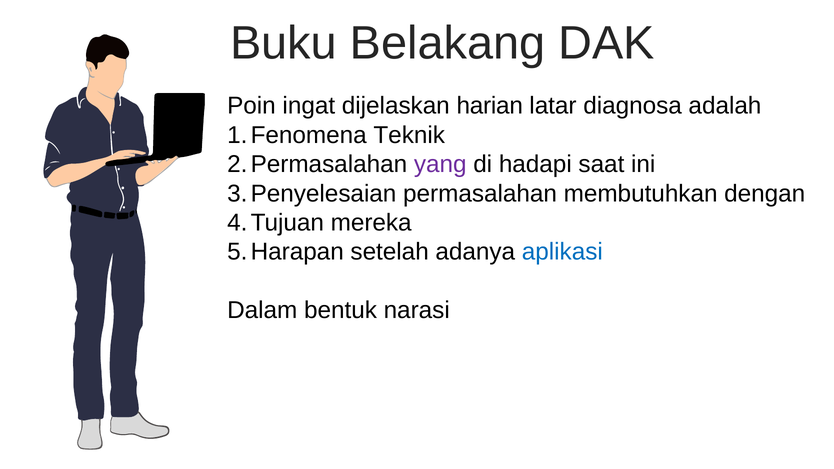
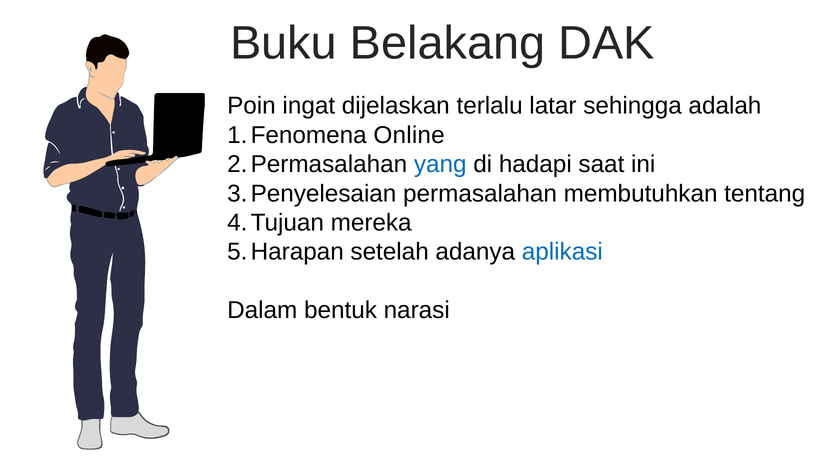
harian: harian -> terlalu (490, 106)
diagnosa: diagnosa -> sehingga (633, 106)
Teknik: Teknik -> Online (409, 135)
yang colour: purple -> blue (440, 164)
dengan: dengan -> tentang (765, 194)
